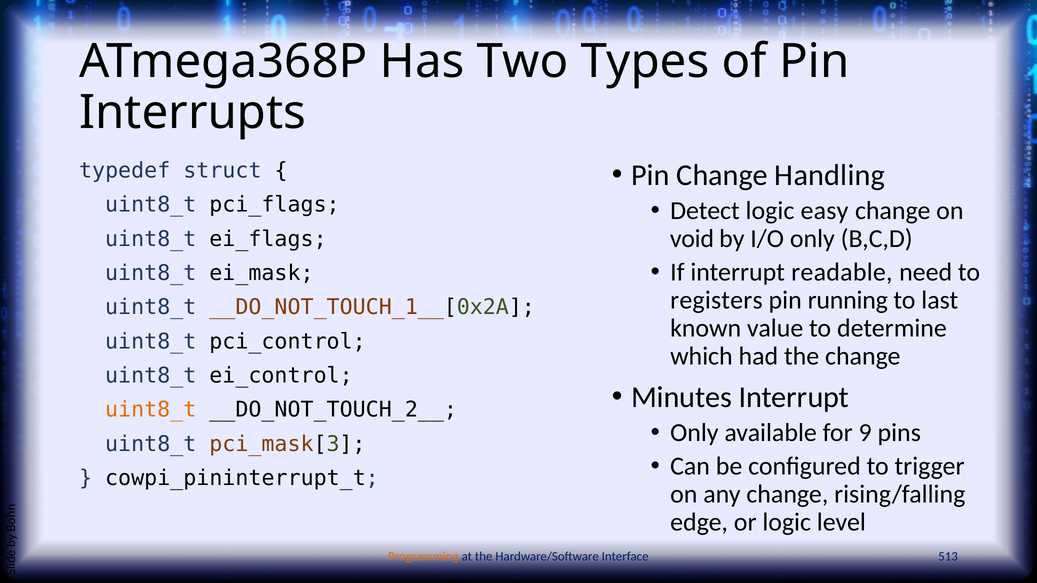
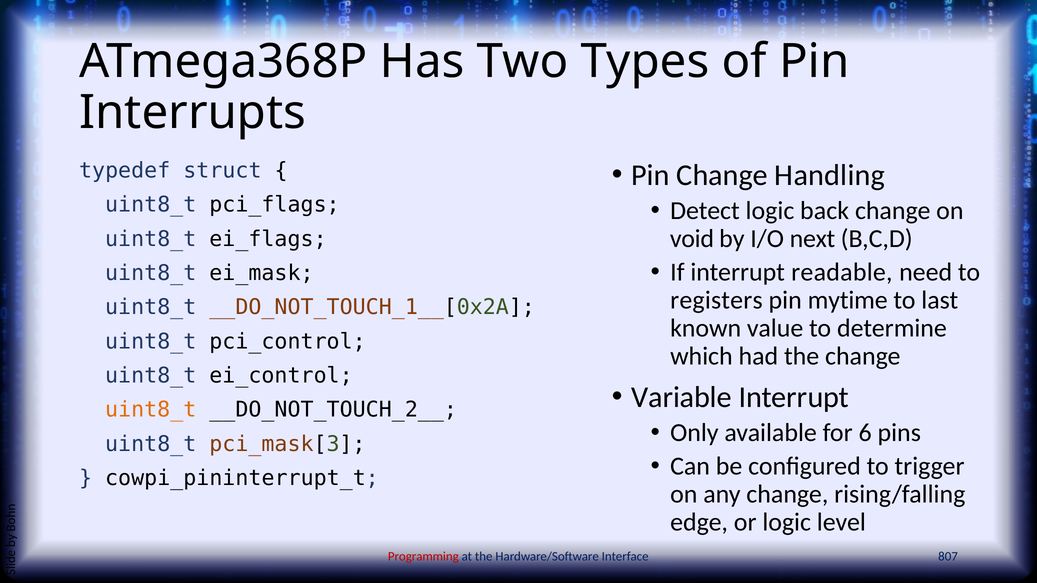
easy: easy -> back (825, 211)
I/O only: only -> next (812, 239)
running: running -> mytime (848, 300)
Minutes: Minutes -> Variable (682, 397)
9: 9 -> 6 (865, 433)
Programming colour: orange -> red (423, 557)
513: 513 -> 807 (948, 557)
